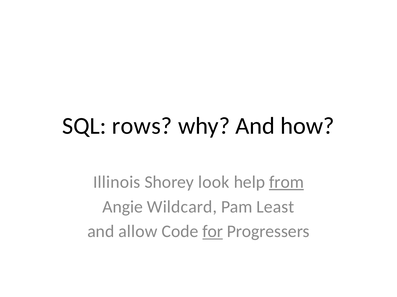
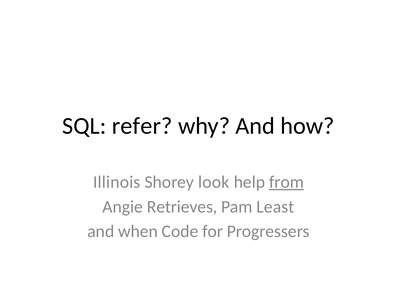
rows: rows -> refer (142, 126)
Wildcard: Wildcard -> Retrieves (182, 207)
allow: allow -> when (138, 232)
for underline: present -> none (213, 232)
